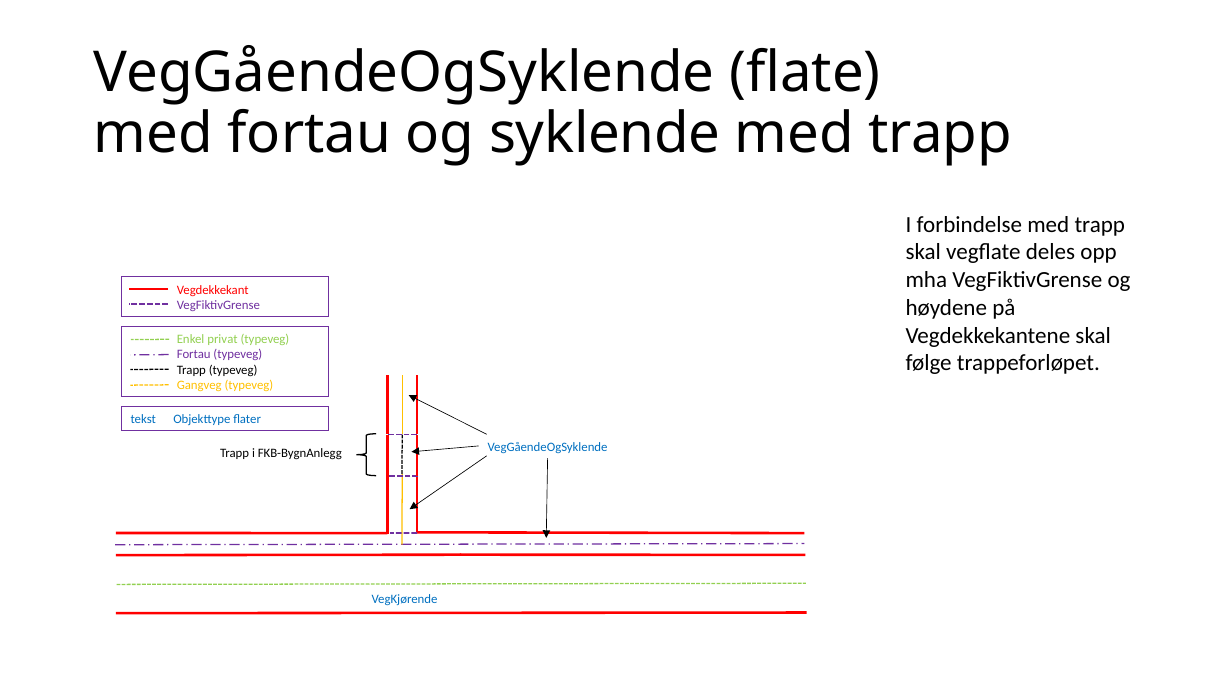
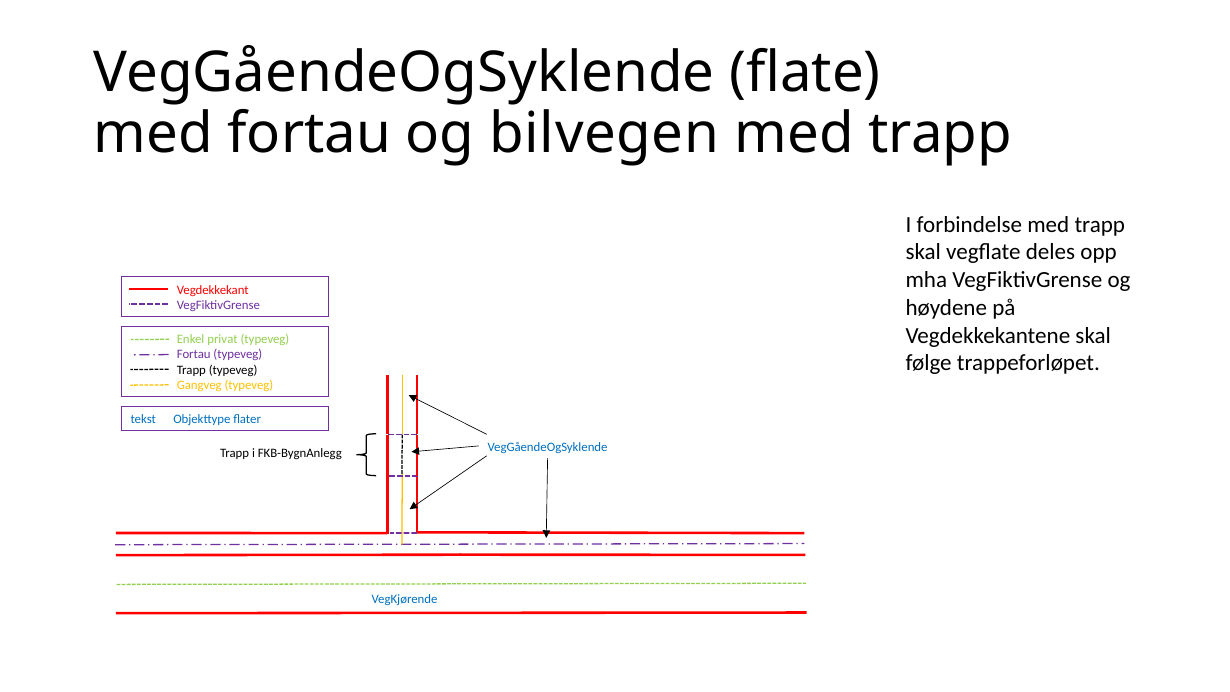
syklende: syklende -> bilvegen (604, 134)
